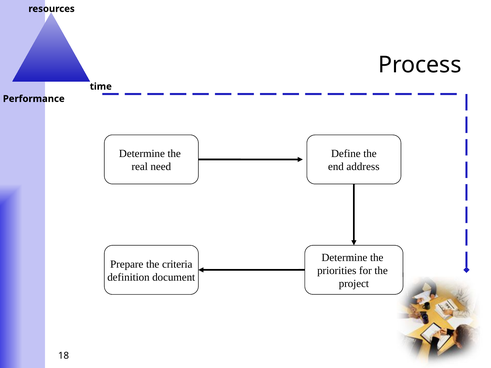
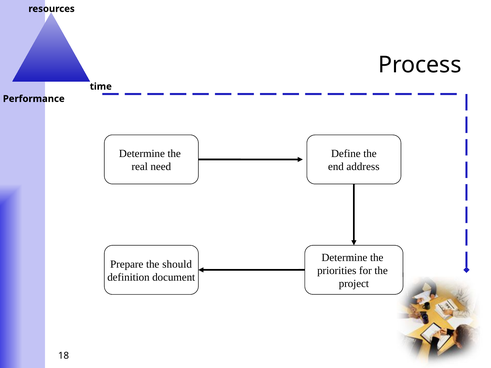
criteria: criteria -> should (177, 264)
